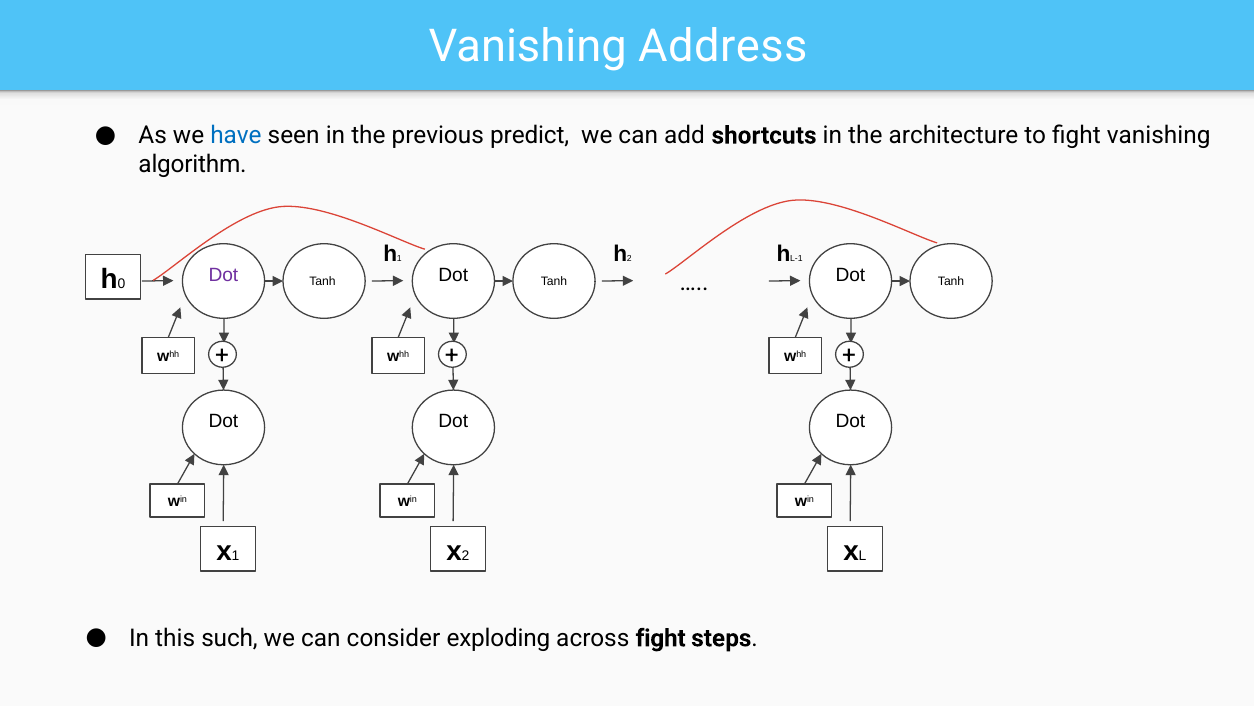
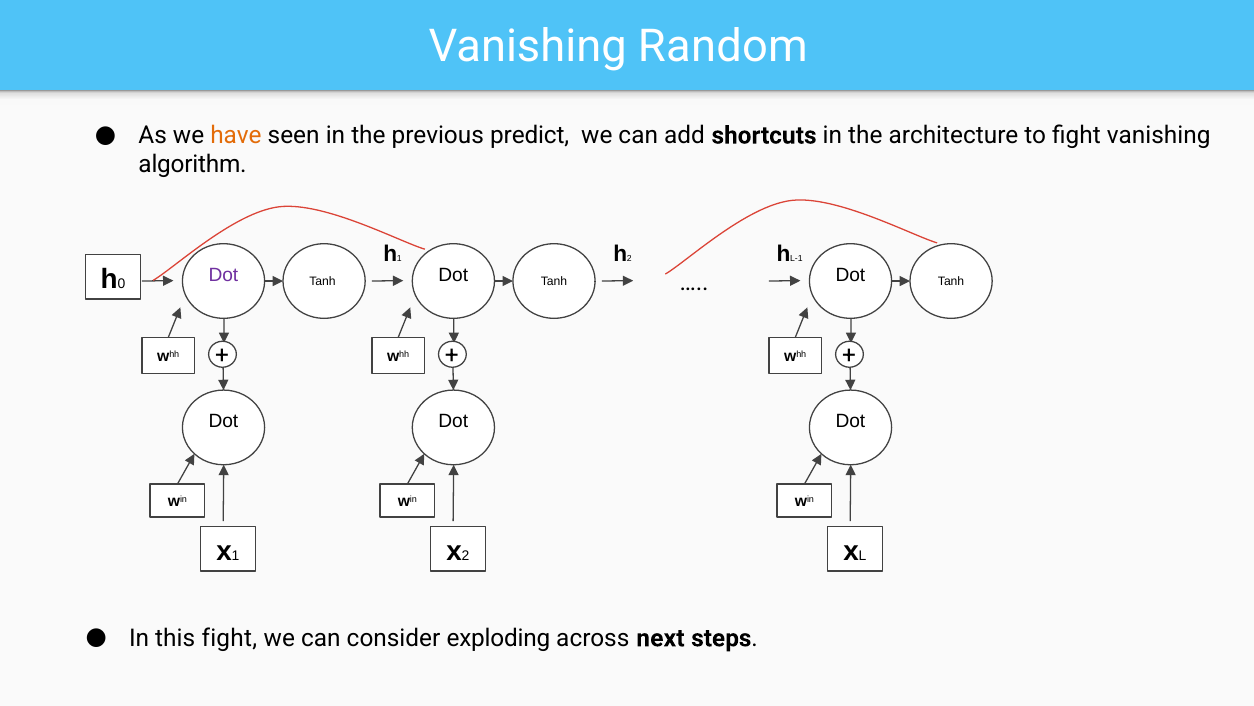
Address: Address -> Random (723, 47)
have colour: blue -> orange (236, 135)
this such: such -> fight (229, 638)
across fight: fight -> next (660, 638)
